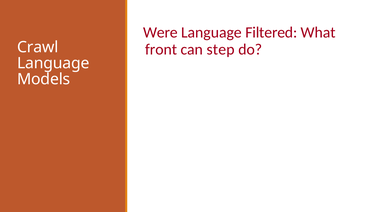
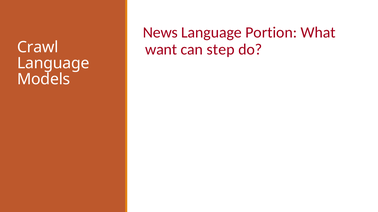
Were: Were -> News (160, 32)
Filtered: Filtered -> Portion (271, 32)
front: front -> want (161, 49)
